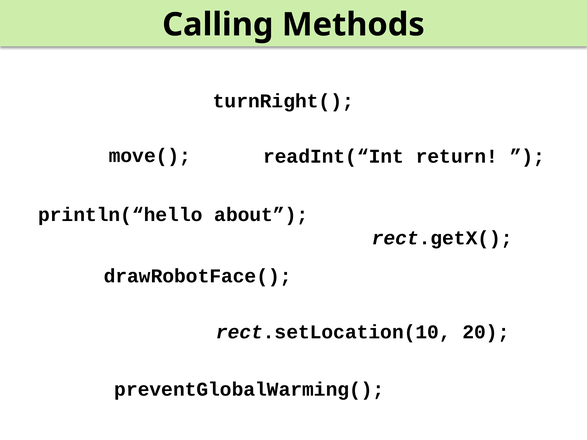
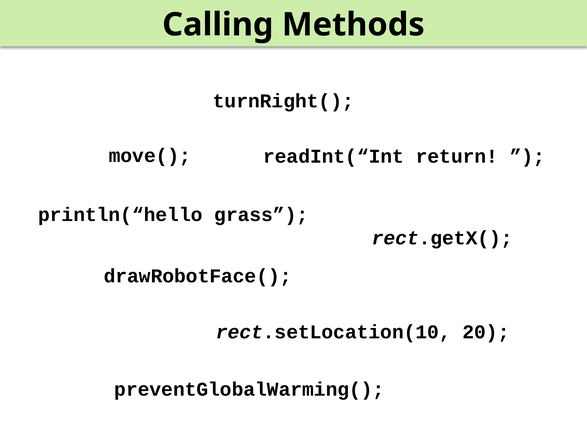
about: about -> grass (261, 215)
